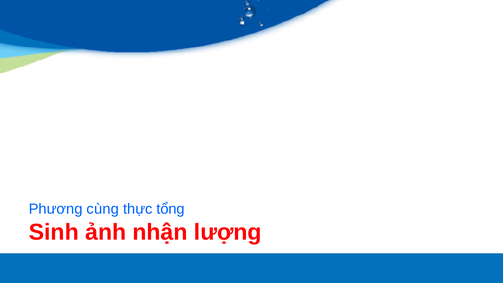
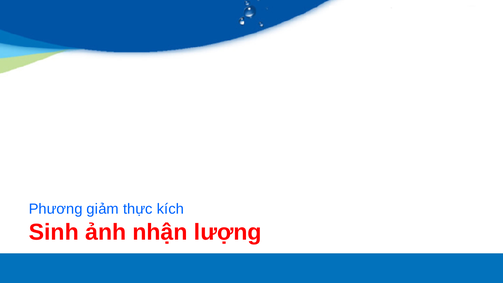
cùng: cùng -> giảm (103, 209)
tổng: tổng -> kích (170, 209)
